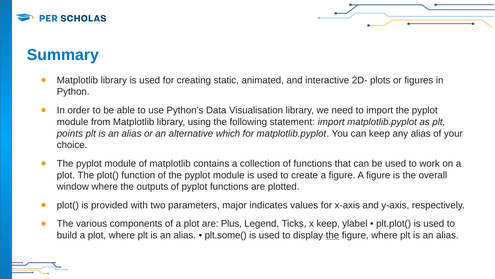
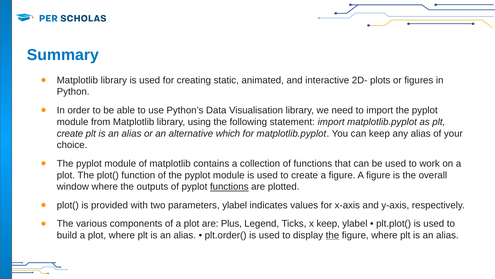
points: points -> create (70, 133)
functions underline: none -> present (229, 186)
parameters major: major -> ylabel (235, 205)
plt.some(: plt.some( -> plt.order( (226, 235)
